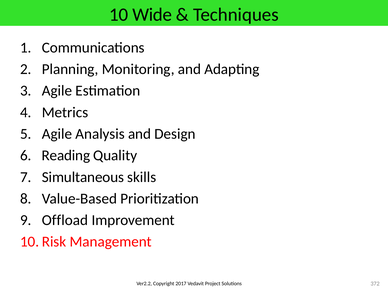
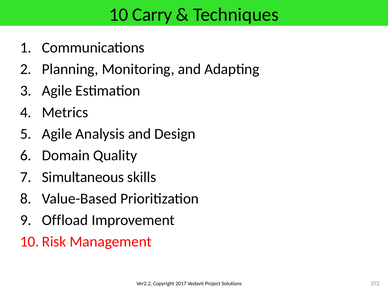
Wide: Wide -> Carry (152, 15)
Reading: Reading -> Domain (66, 155)
